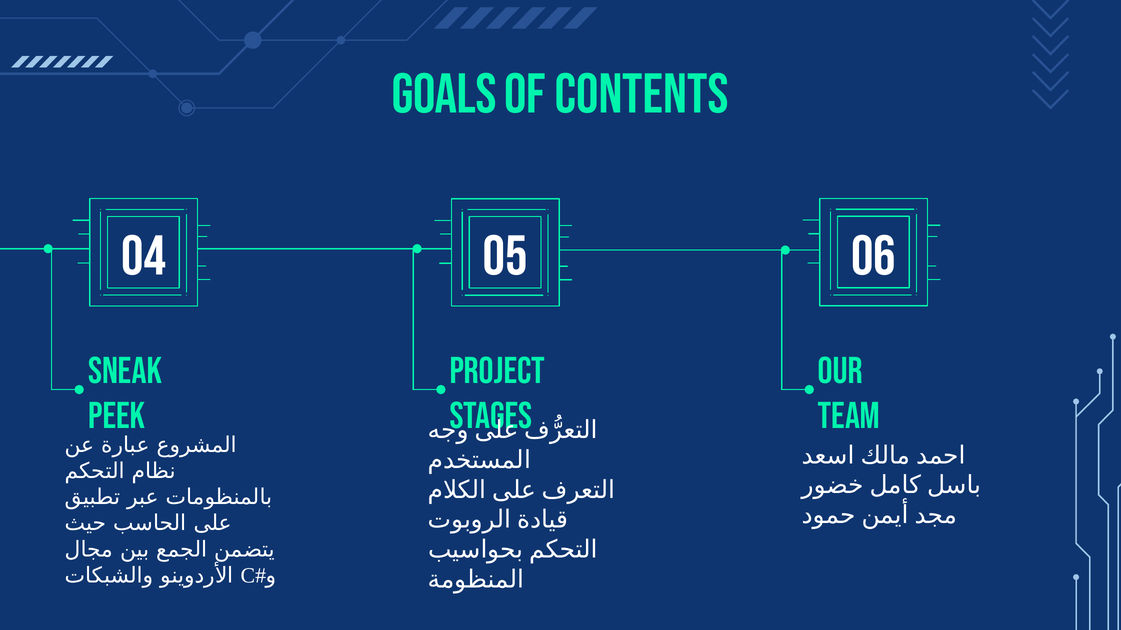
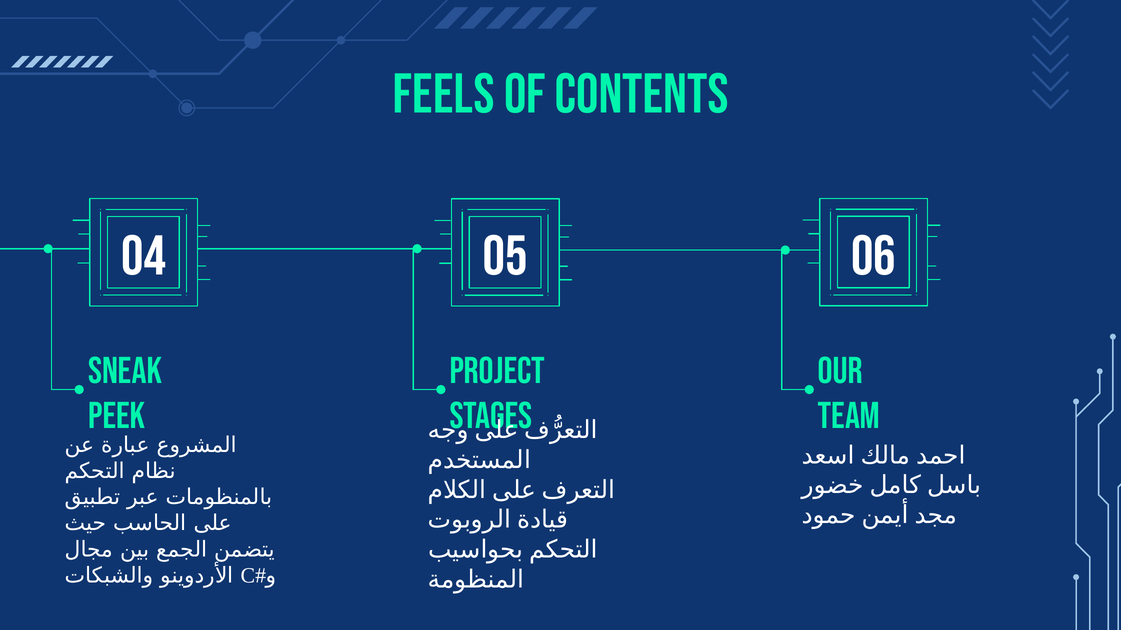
GOALS: GOALS -> FEELS (444, 94)
